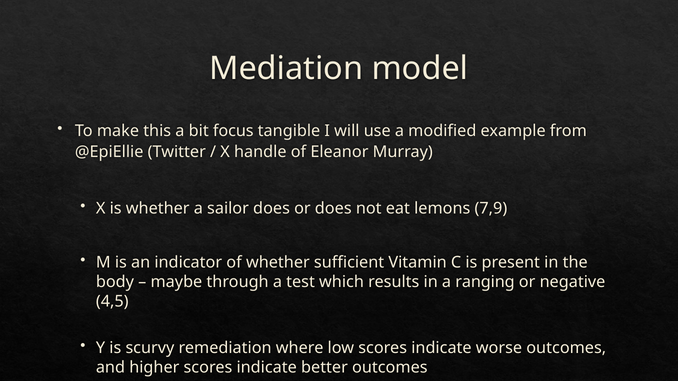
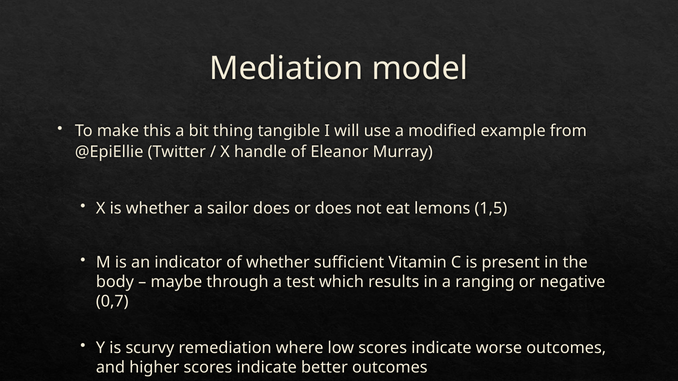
focus: focus -> thing (233, 131)
7,9: 7,9 -> 1,5 (491, 208)
4,5: 4,5 -> 0,7 (112, 302)
